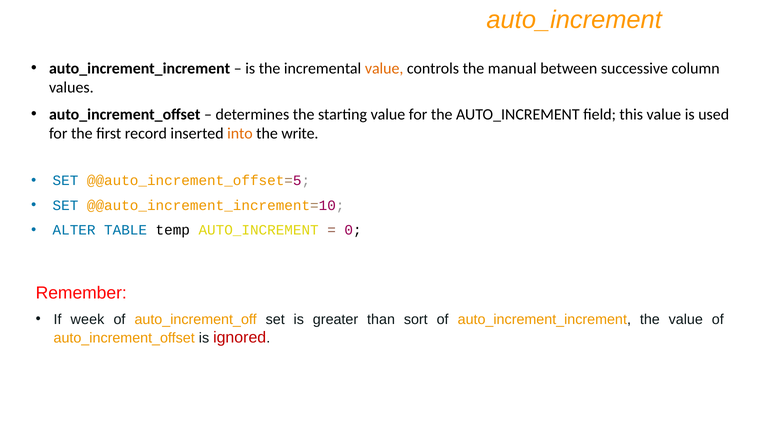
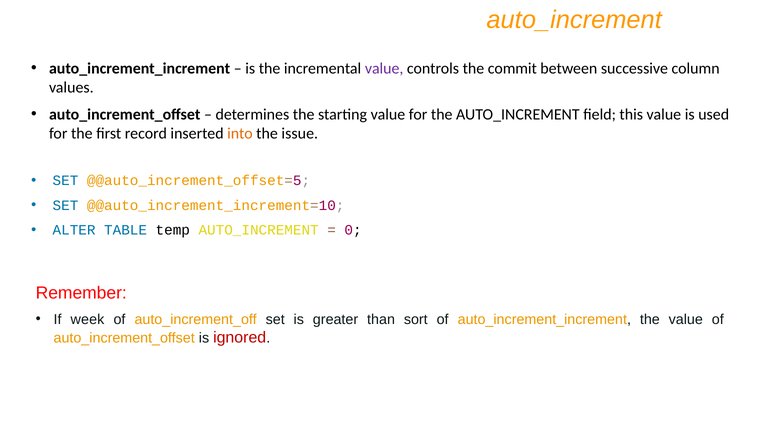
value colour: orange -> purple (384, 69)
manual: manual -> commit (512, 69)
write: write -> issue (300, 133)
